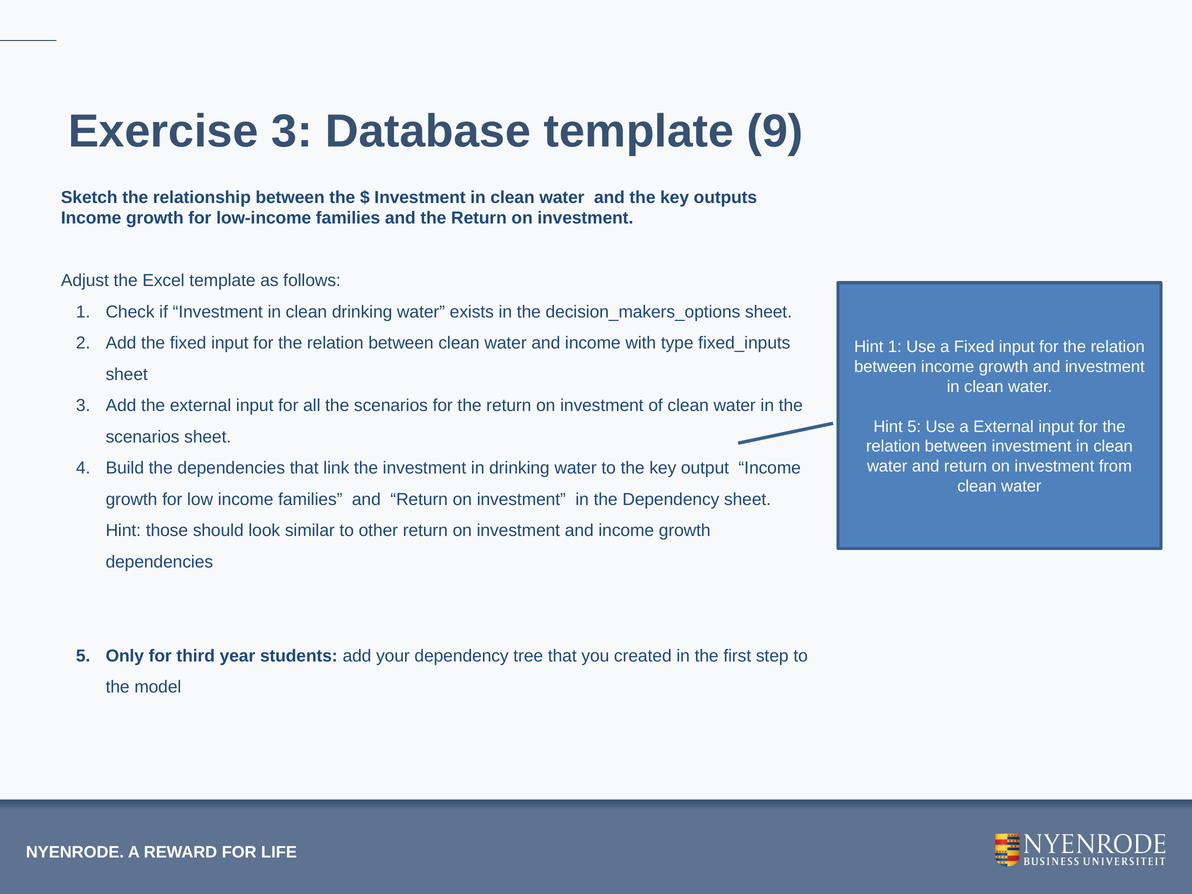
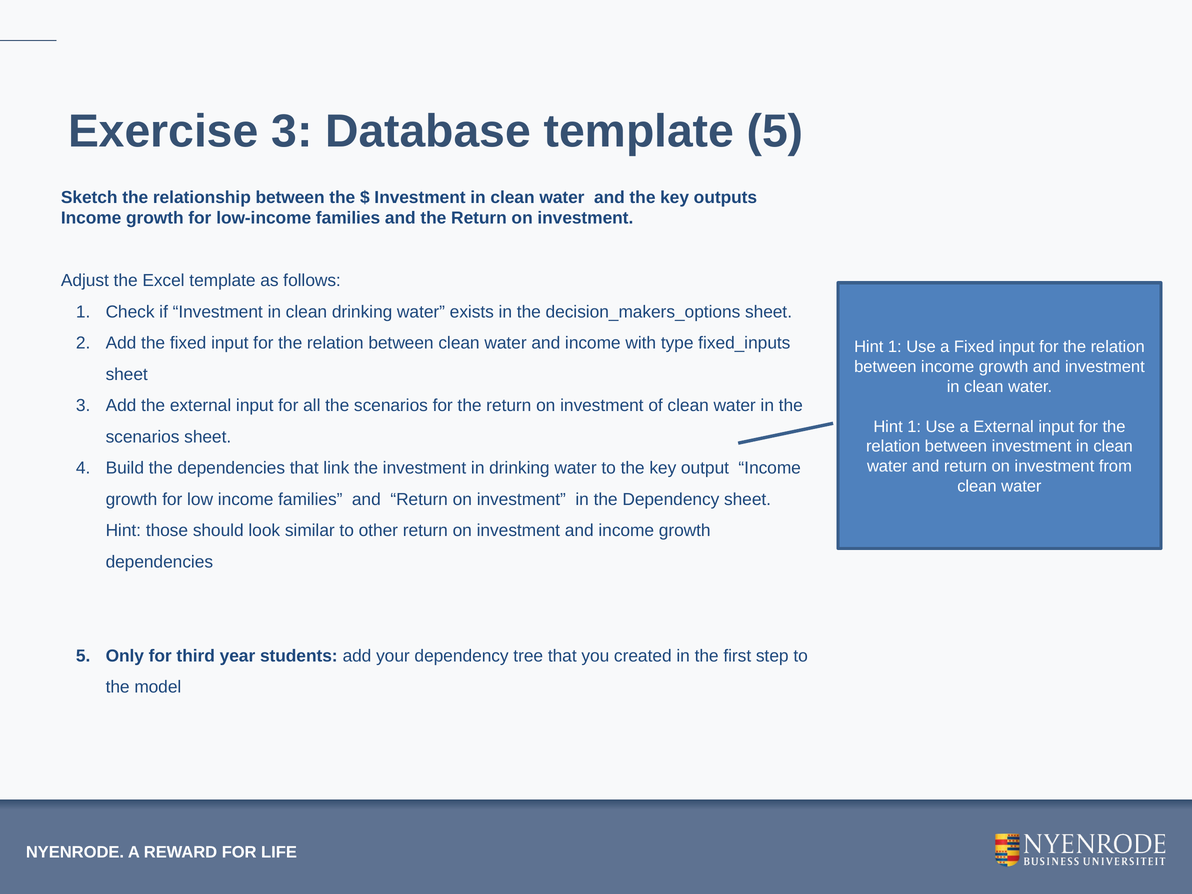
template 9: 9 -> 5 (775, 132)
5: 5 -> 1 (914, 427)
